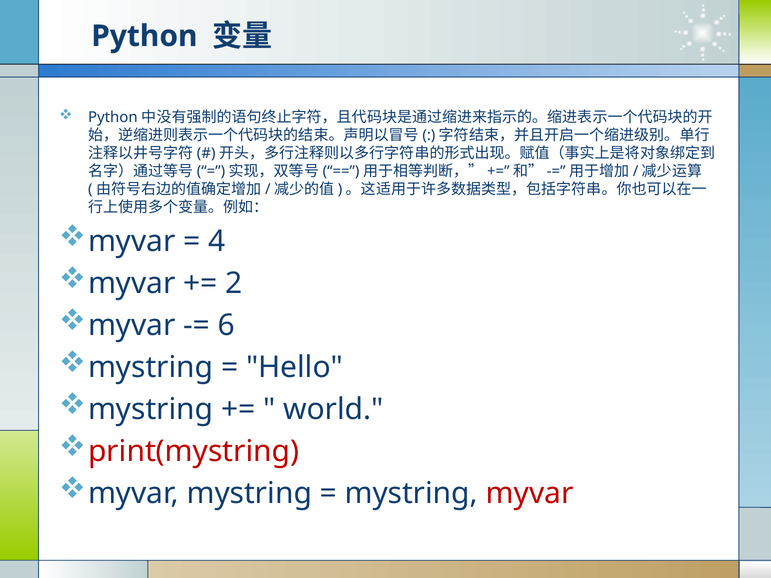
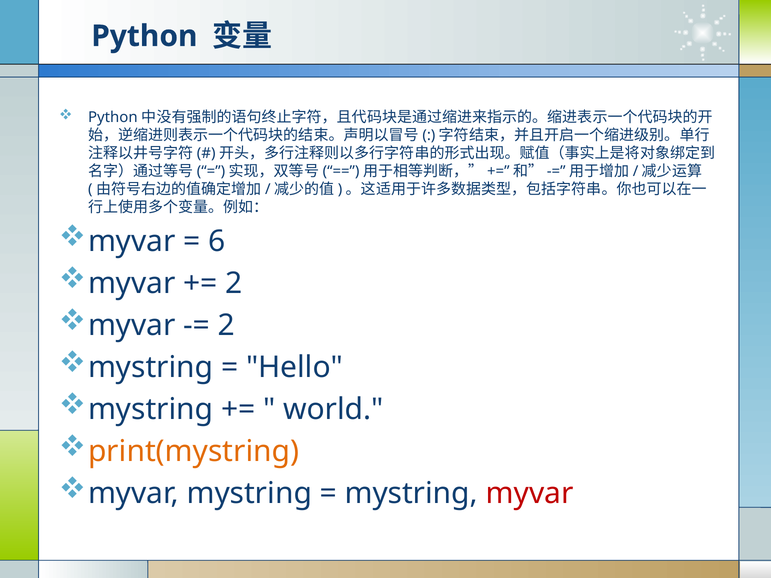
4: 4 -> 6 (217, 242)
6: 6 -> 2 (226, 326)
print(mystring colour: red -> orange (194, 452)
